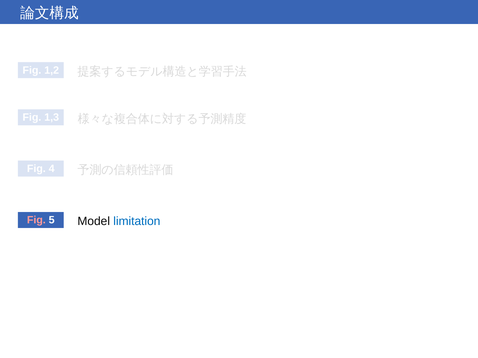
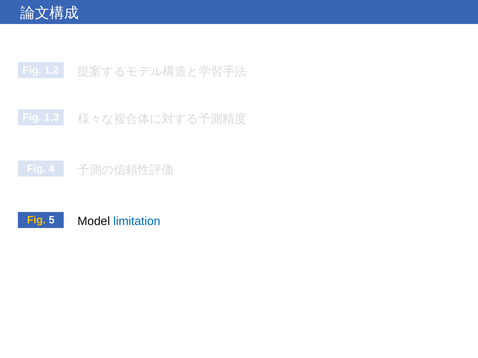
Fig colour: pink -> yellow (36, 220)
